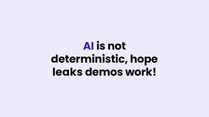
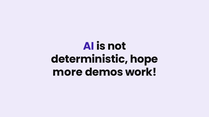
leaks: leaks -> more (68, 73)
